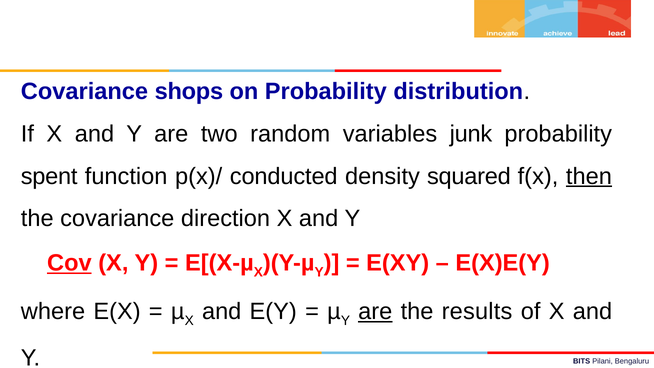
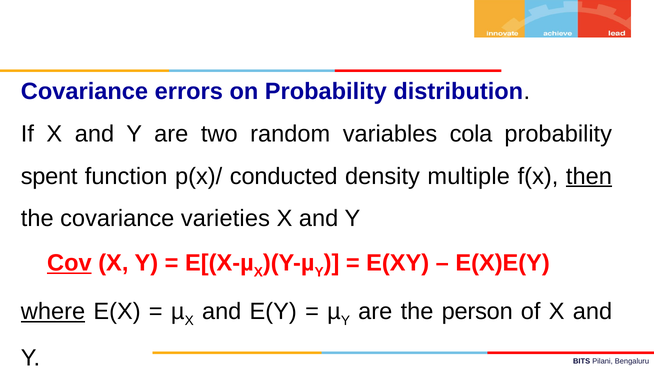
shops: shops -> errors (189, 91)
junk: junk -> cola (471, 134)
squared: squared -> multiple (469, 176)
direction: direction -> varieties (225, 219)
where underline: none -> present (53, 311)
are underline: present -> none (375, 311)
results: results -> person (477, 311)
